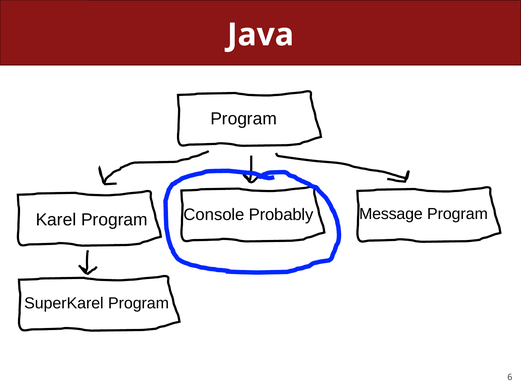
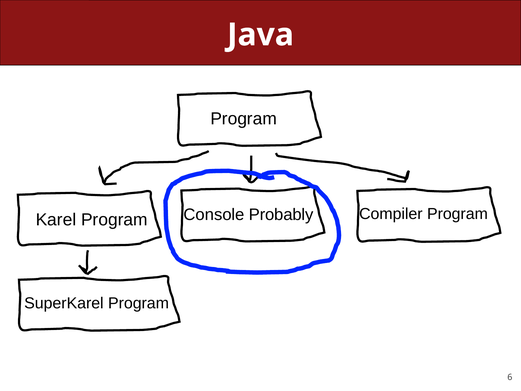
Message: Message -> Compiler (391, 214)
